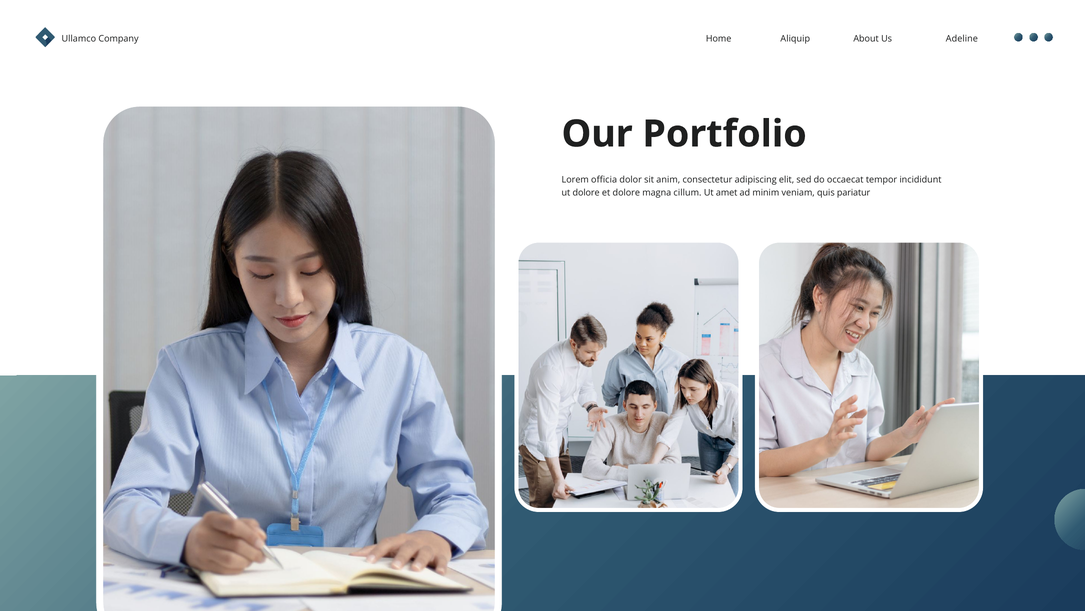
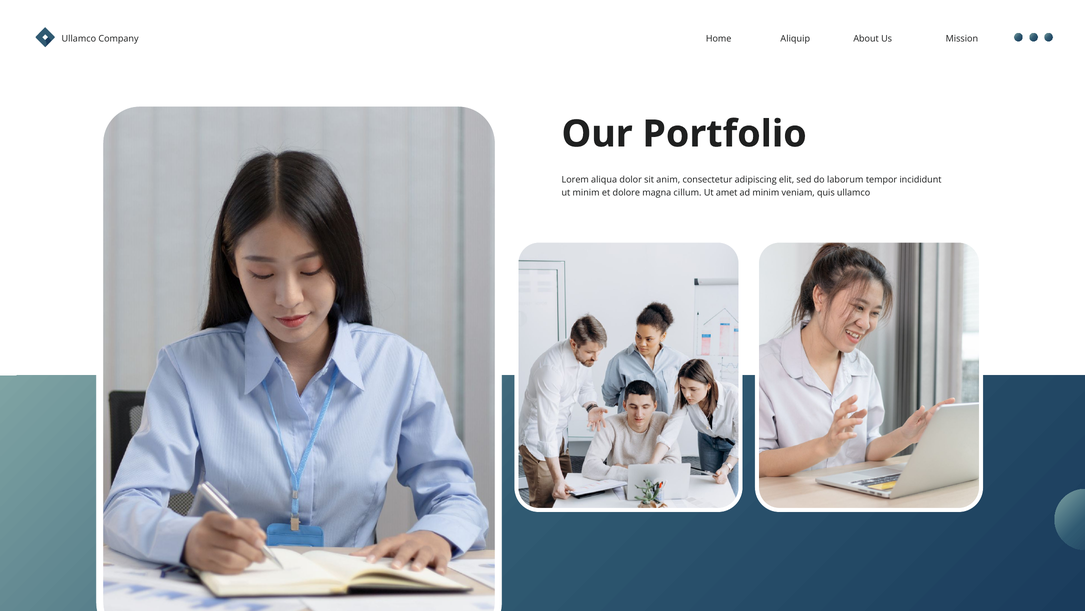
Adeline: Adeline -> Mission (962, 39)
officia: officia -> aliqua (604, 180)
occaecat: occaecat -> laborum (845, 180)
ut dolore: dolore -> minim (586, 192)
quis pariatur: pariatur -> ullamco (854, 192)
